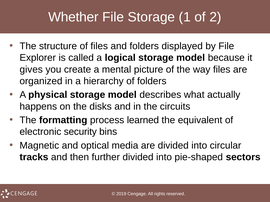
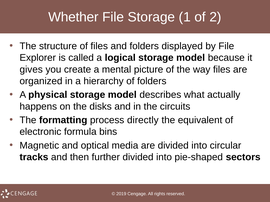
learned: learned -> directly (143, 120)
security: security -> formula (80, 132)
